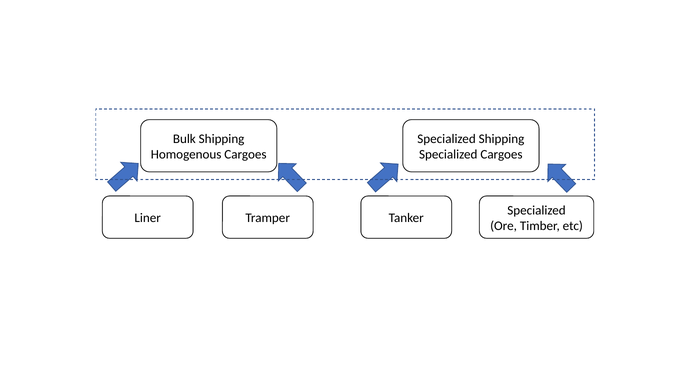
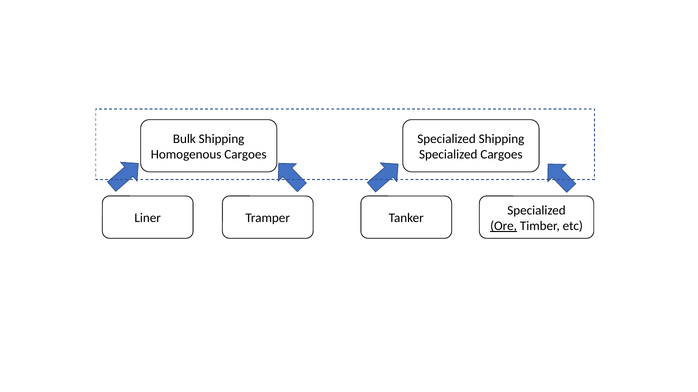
Ore underline: none -> present (504, 226)
